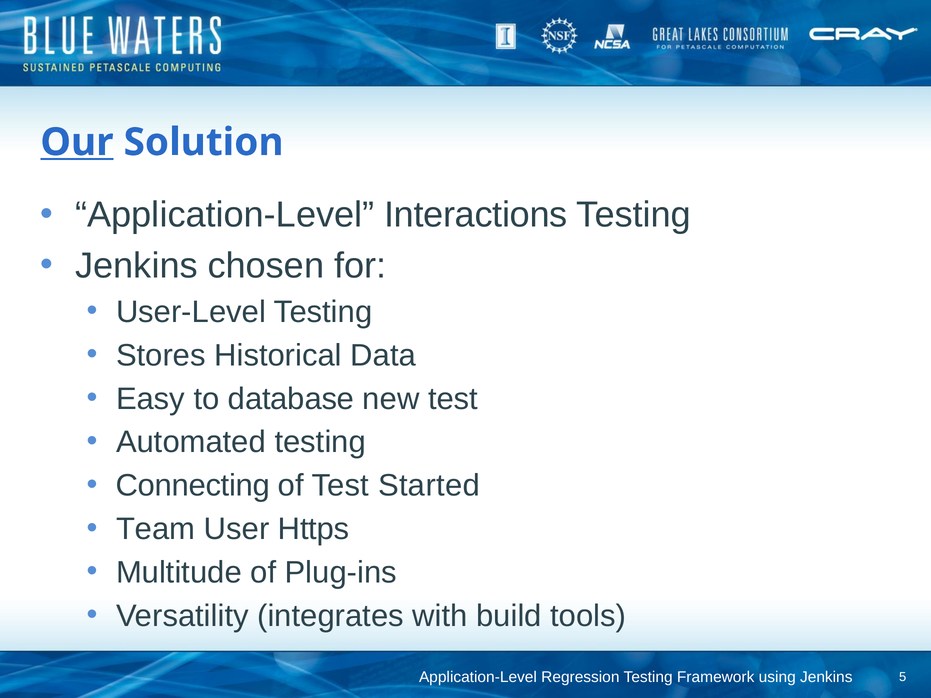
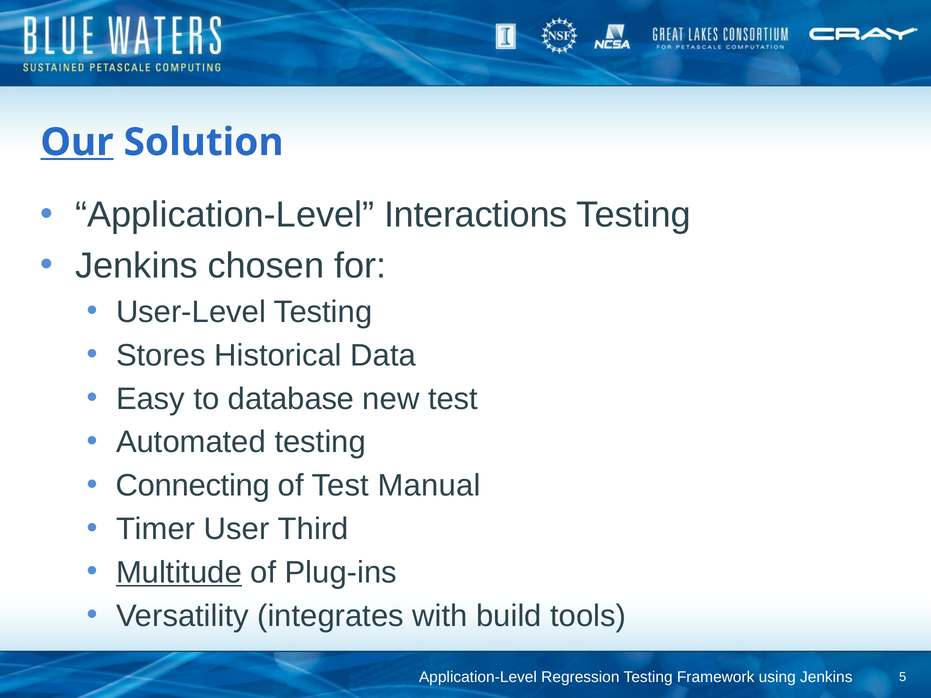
Started: Started -> Manual (429, 486)
Team: Team -> Timer (156, 529)
Https: Https -> Third (313, 529)
Multitude underline: none -> present (179, 573)
